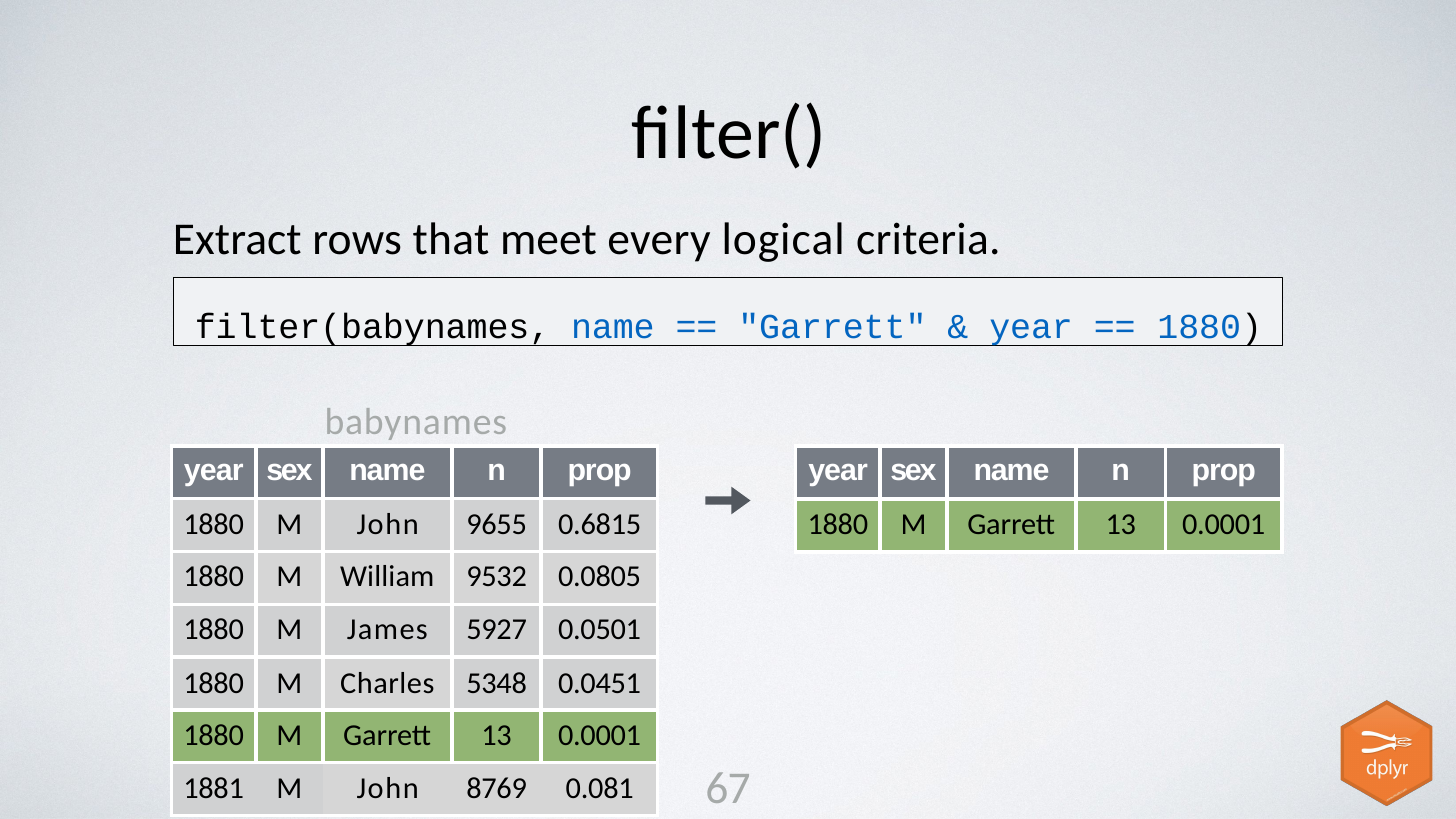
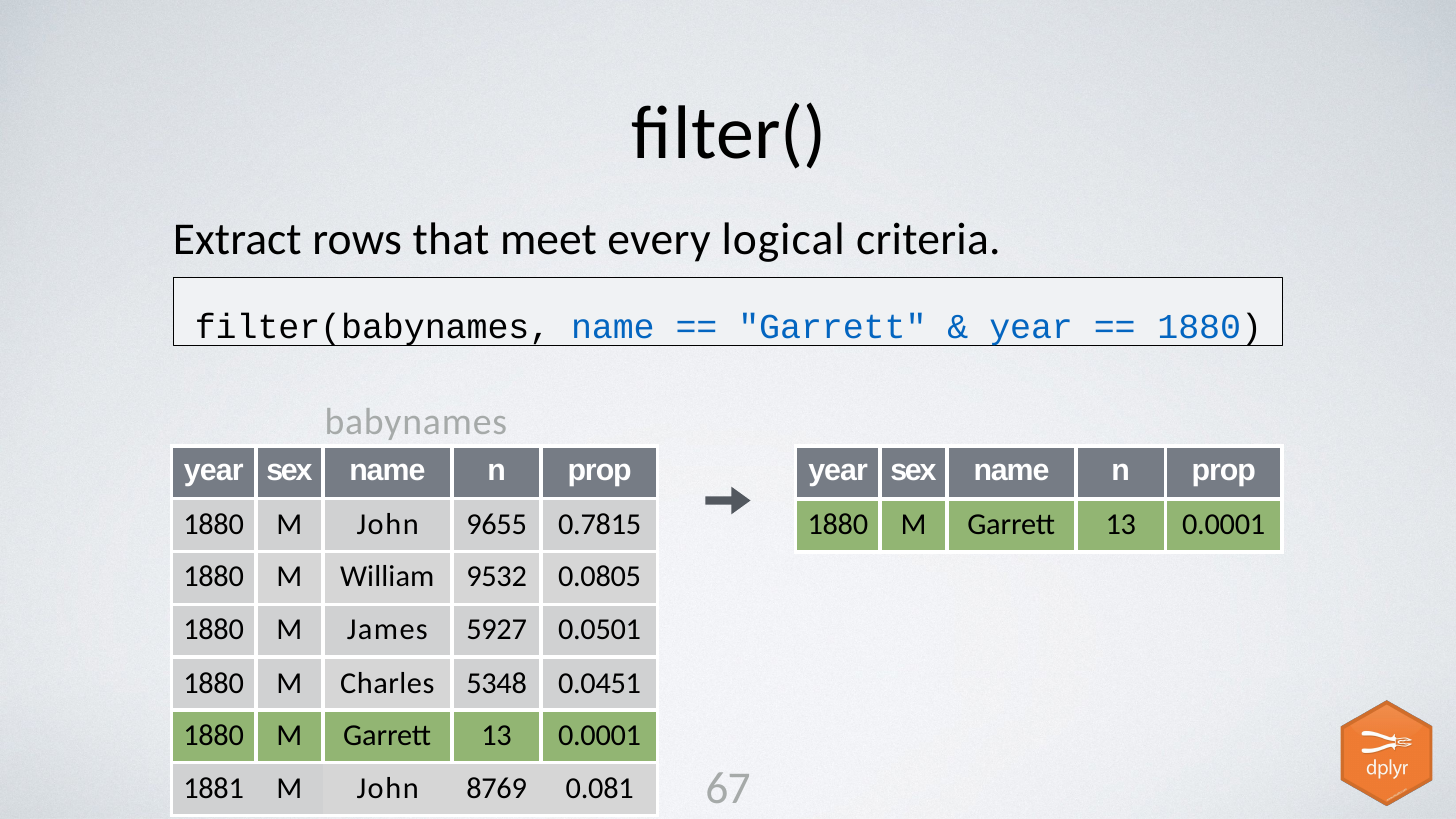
0.6815: 0.6815 -> 0.7815 (600, 525)
